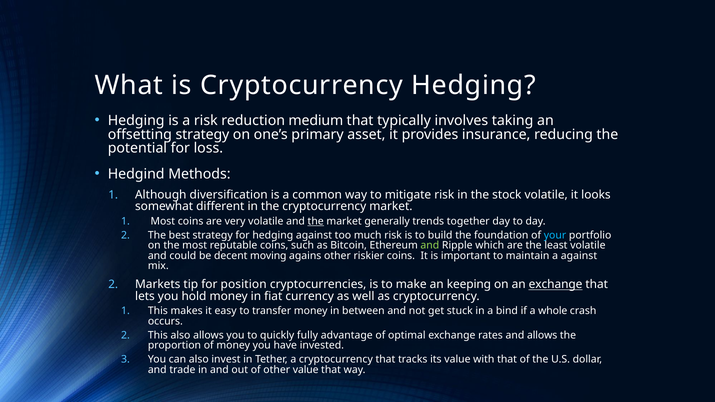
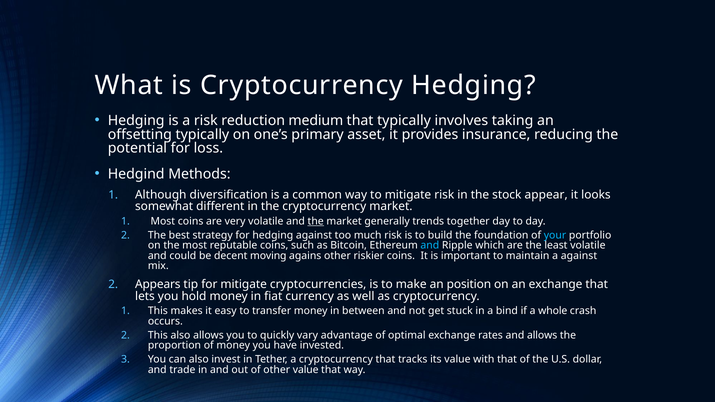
offsetting strategy: strategy -> typically (202, 135)
stock volatile: volatile -> appear (546, 195)
and colour: light green -> light blue (430, 246)
Markets: Markets -> Appears (158, 285)
for position: position -> mitigate (244, 285)
keeping: keeping -> position (469, 285)
exchange underline: present -> none (556, 285)
fully: fully -> vary (308, 335)
